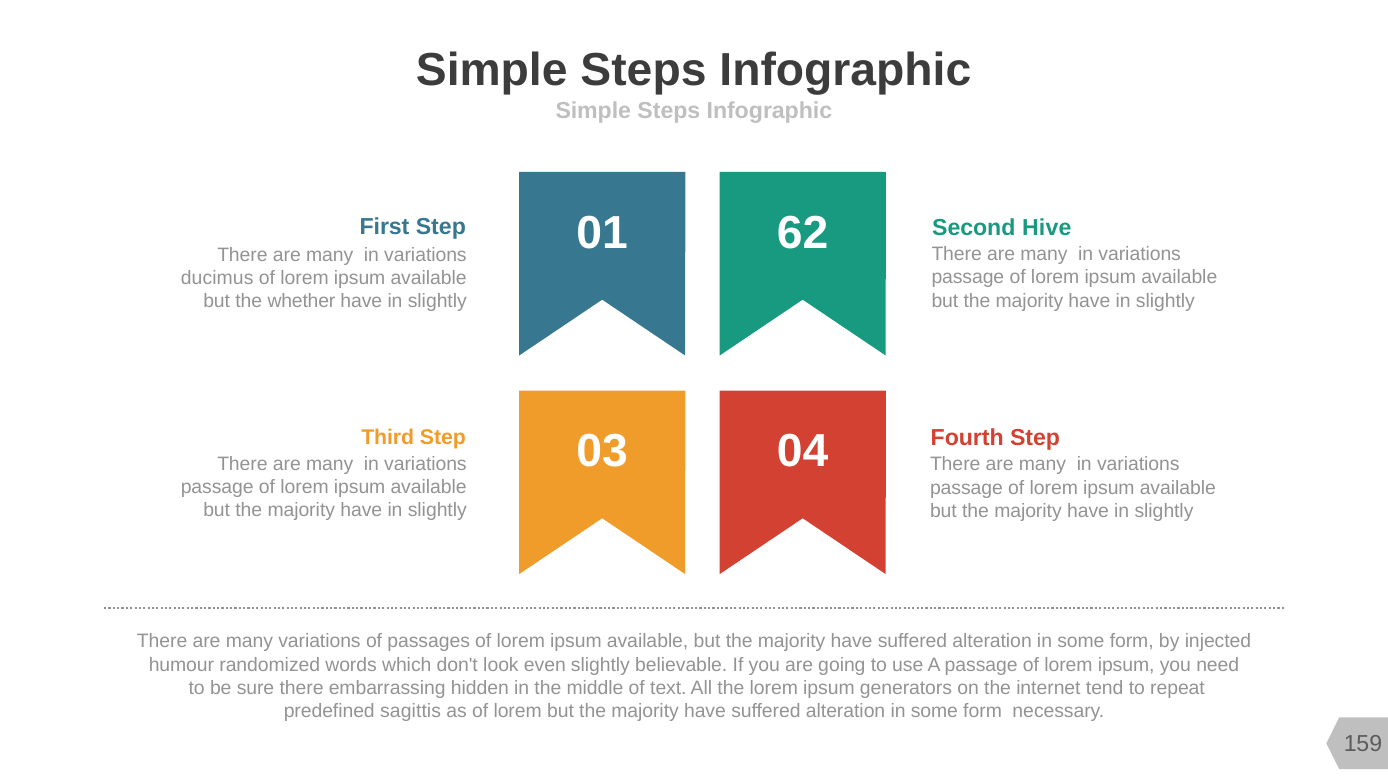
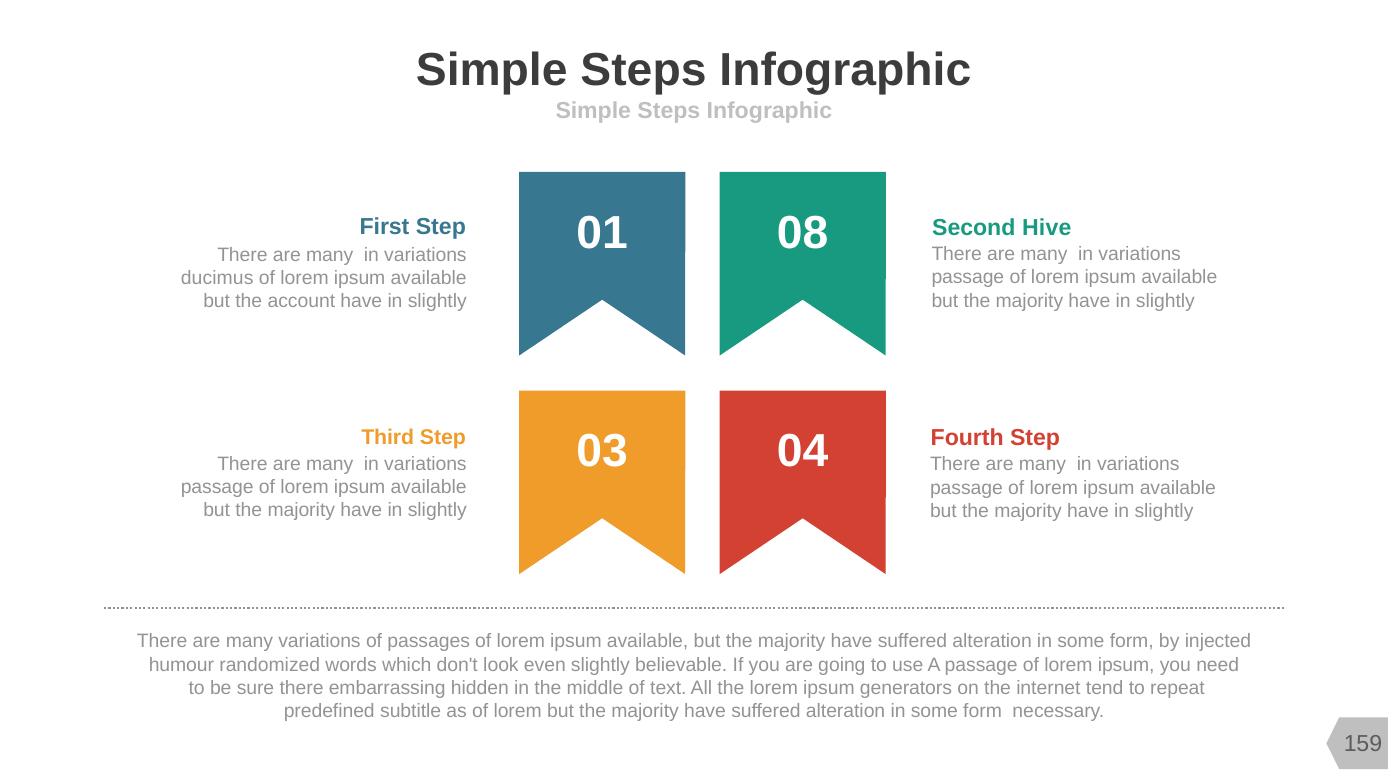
62: 62 -> 08 (803, 233)
whether: whether -> account (301, 301)
sagittis: sagittis -> subtitle (411, 711)
